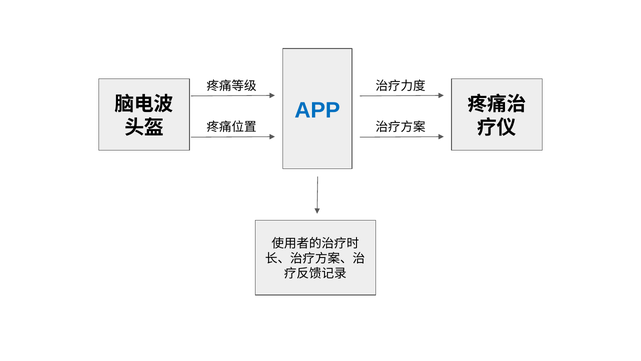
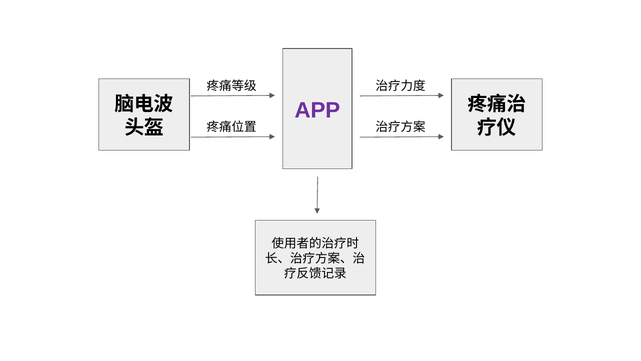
APP colour: blue -> purple (317, 110)
